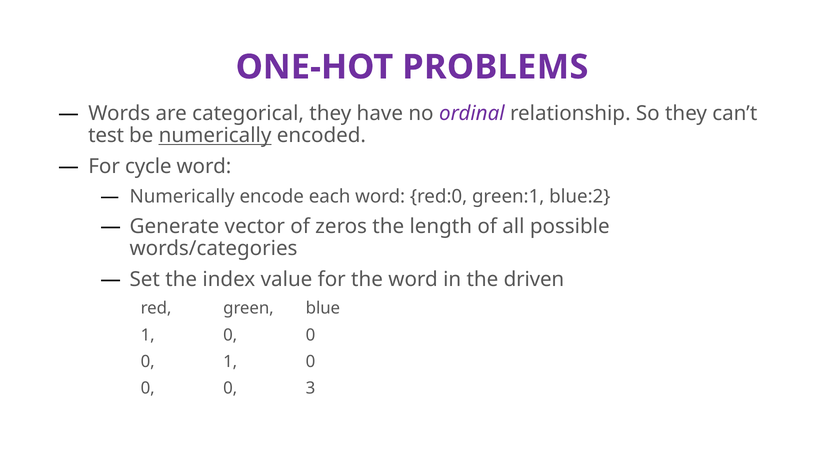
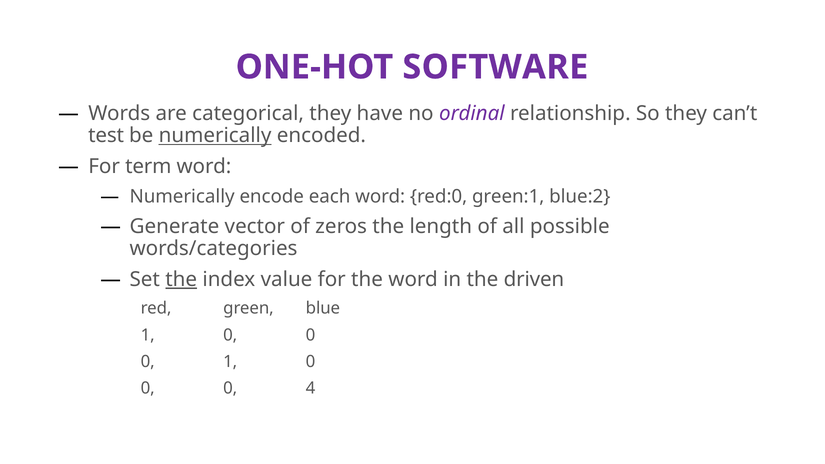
PROBLEMS: PROBLEMS -> SOFTWARE (495, 67)
cycle: cycle -> term (148, 167)
the underline: none -> present (181, 280)
3: 3 -> 4 (310, 388)
